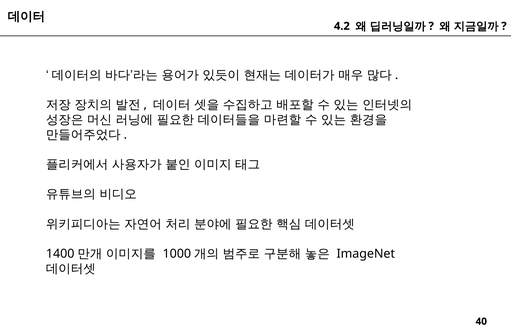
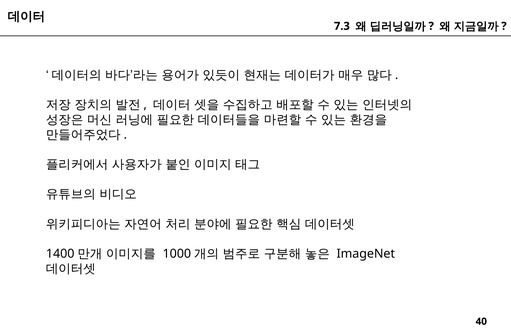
4.2: 4.2 -> 7.3 (342, 26)
